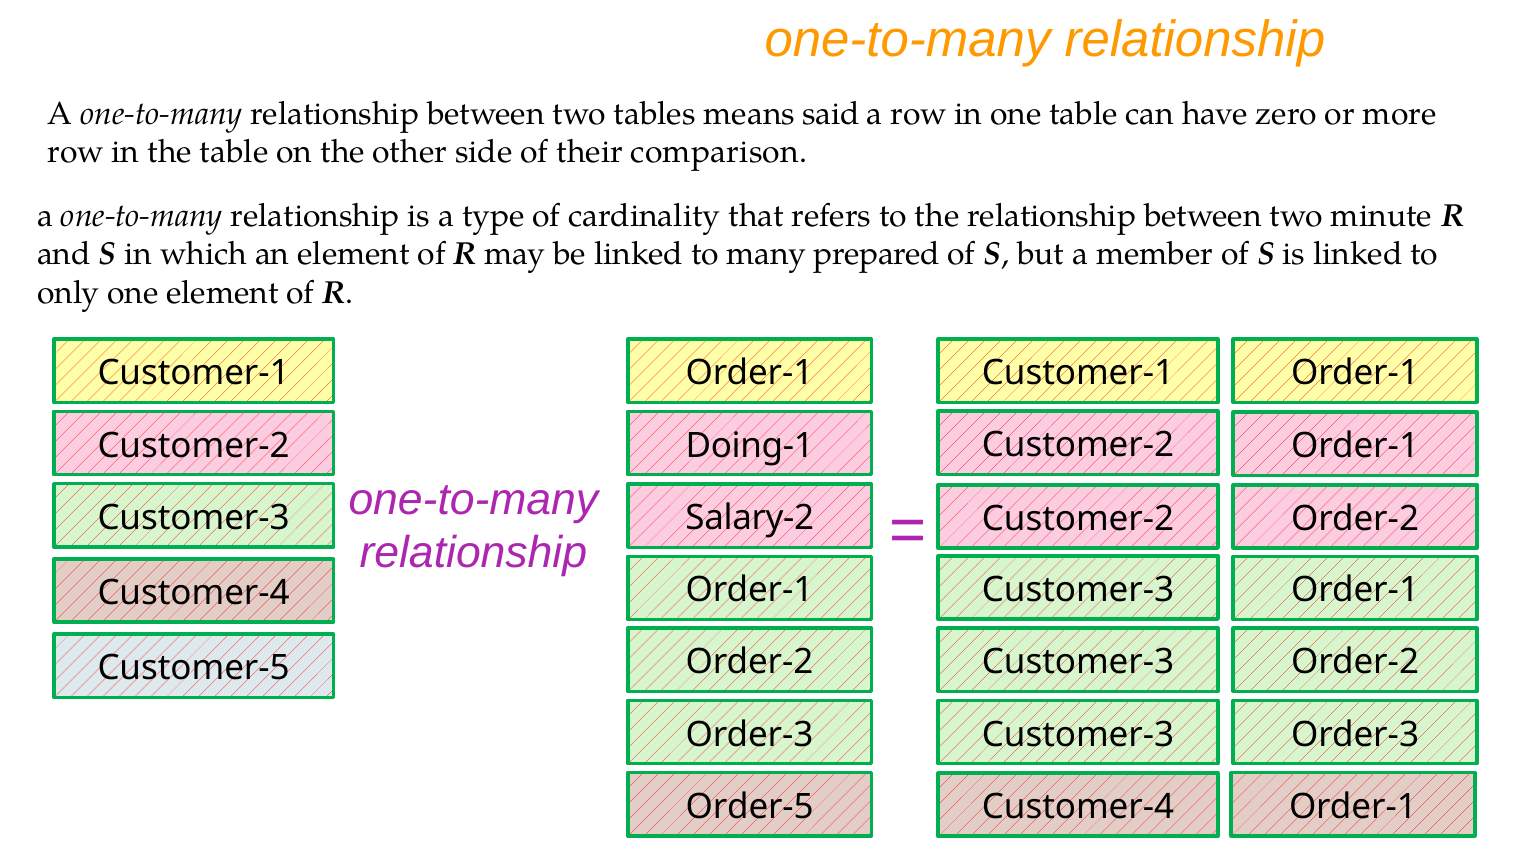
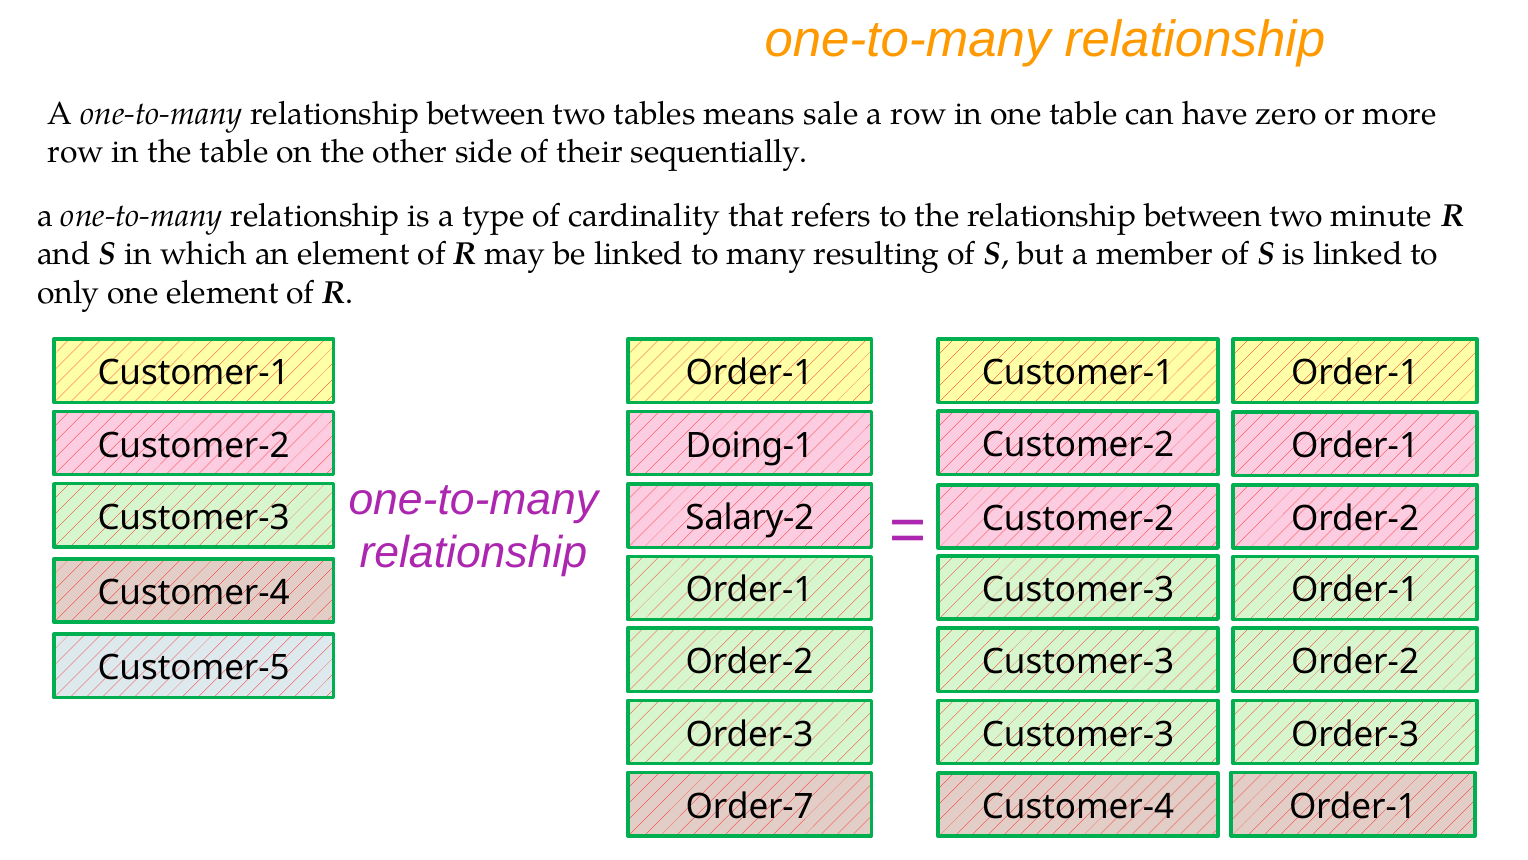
said: said -> sale (831, 114)
comparison: comparison -> sequentially (719, 152)
prepared: prepared -> resulting (877, 254)
Order-5: Order-5 -> Order-7 (750, 806)
